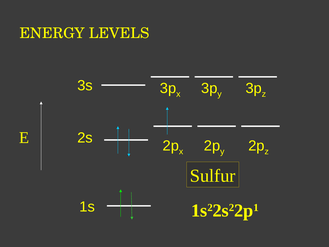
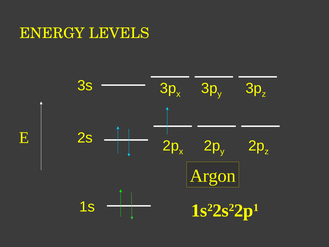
Sulfur: Sulfur -> Argon (213, 176)
